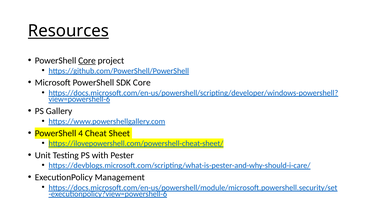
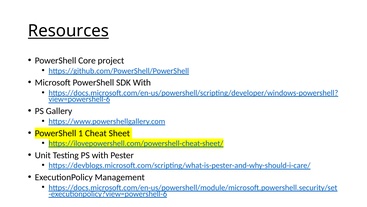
Core underline: present -> none (87, 60)
SDK Core: Core -> With (142, 82)
4: 4 -> 1 (81, 133)
